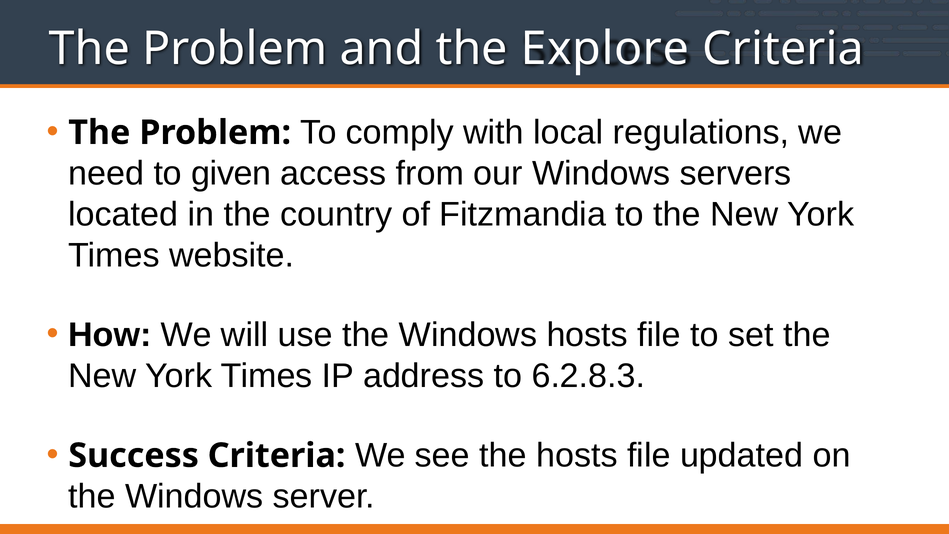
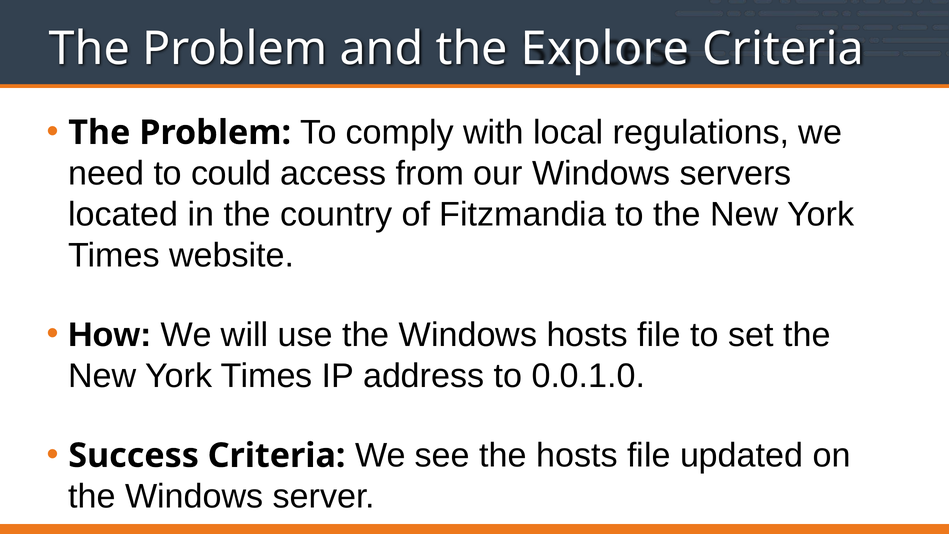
given: given -> could (231, 174)
6.2.8.3: 6.2.8.3 -> 0.0.1.0 (588, 376)
